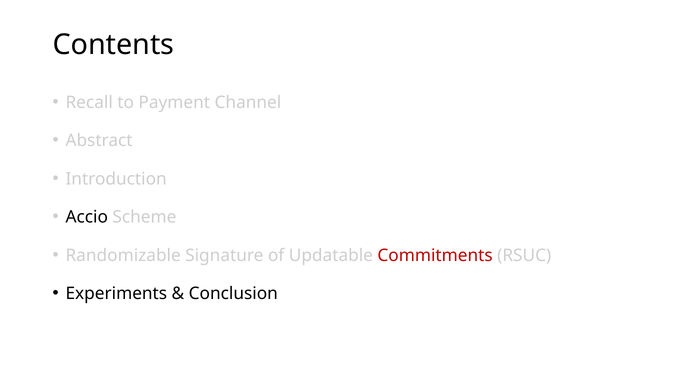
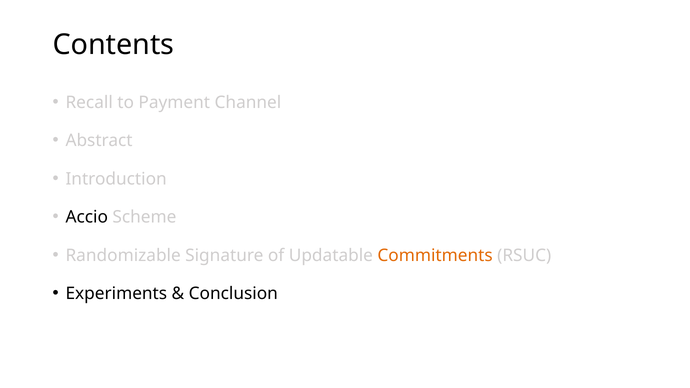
Commitments colour: red -> orange (435, 255)
